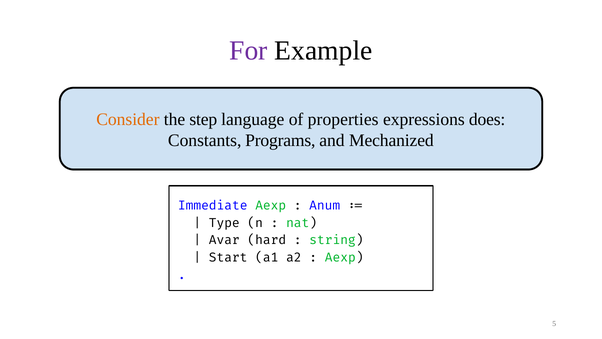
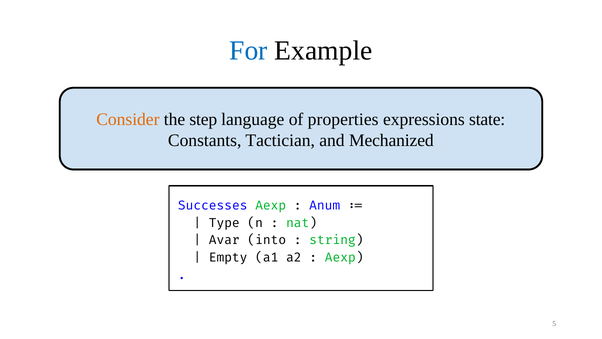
For colour: purple -> blue (248, 51)
does: does -> state (487, 119)
Programs: Programs -> Tactician (280, 140)
Immediate: Immediate -> Successes (213, 205)
hard: hard -> into (267, 240)
Start: Start -> Empty (228, 257)
